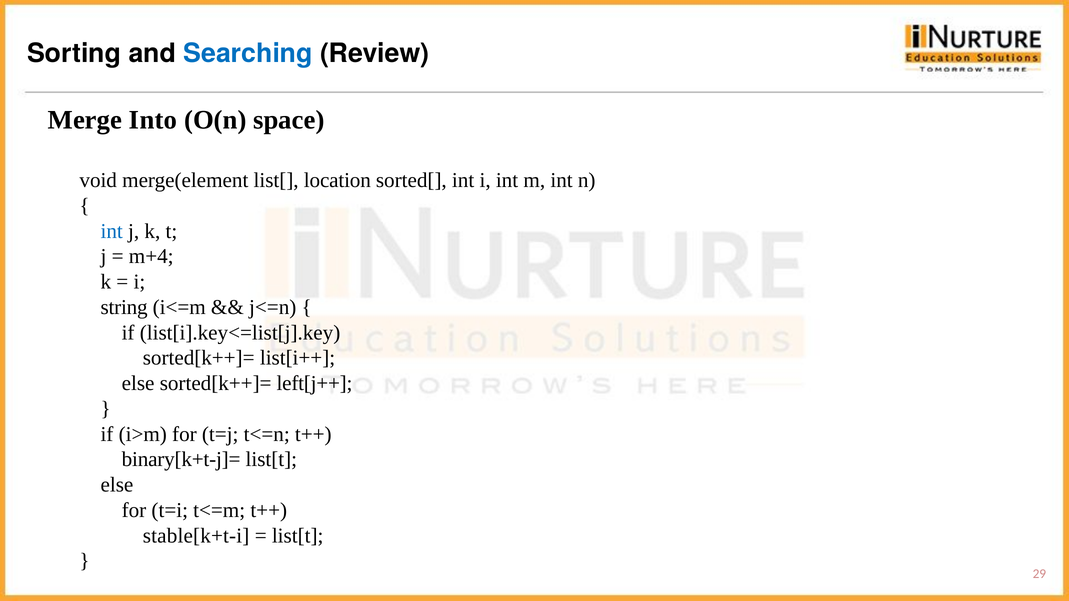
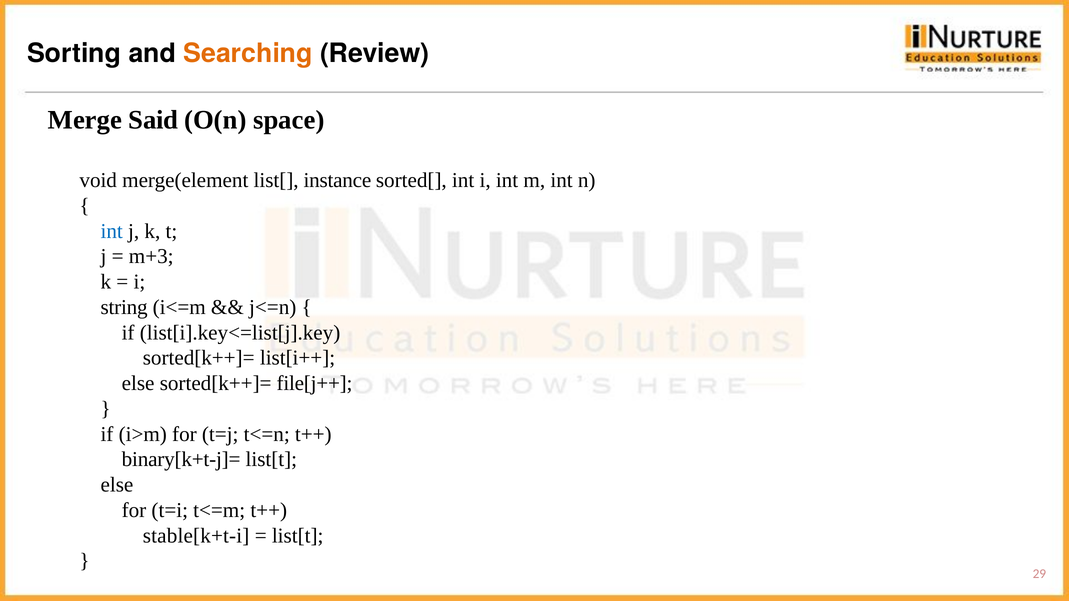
Searching colour: blue -> orange (248, 54)
Into: Into -> Said (153, 120)
location: location -> instance (337, 181)
m+4: m+4 -> m+3 (151, 257)
left[j++: left[j++ -> file[j++ (315, 384)
